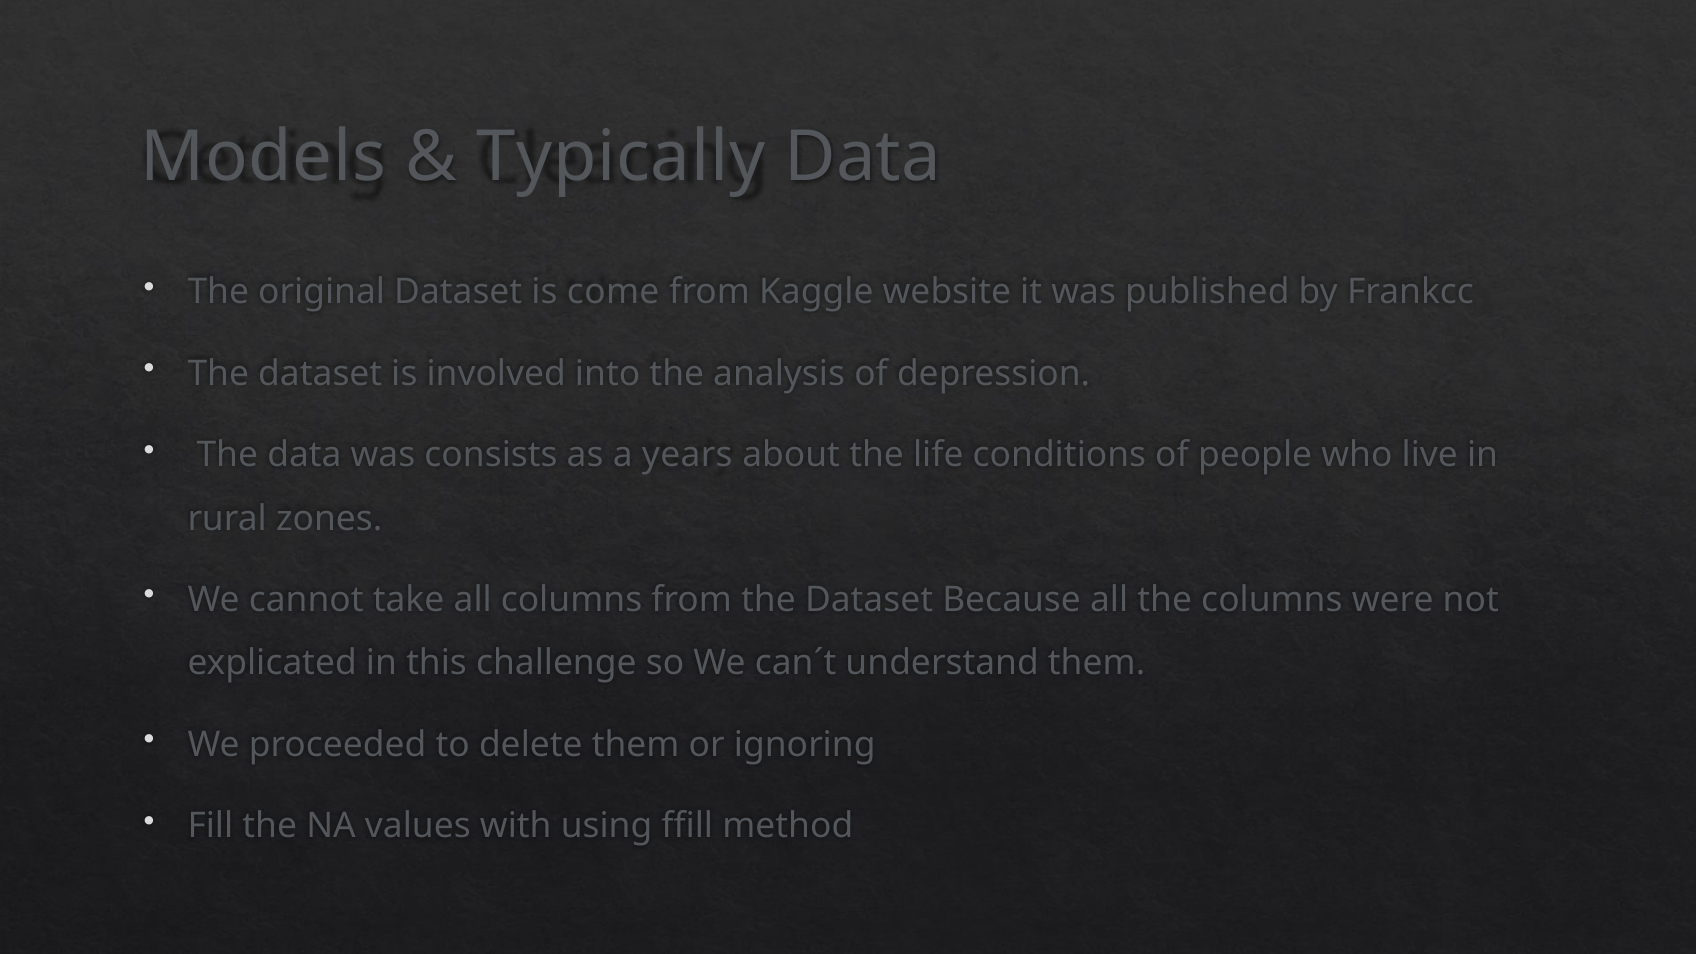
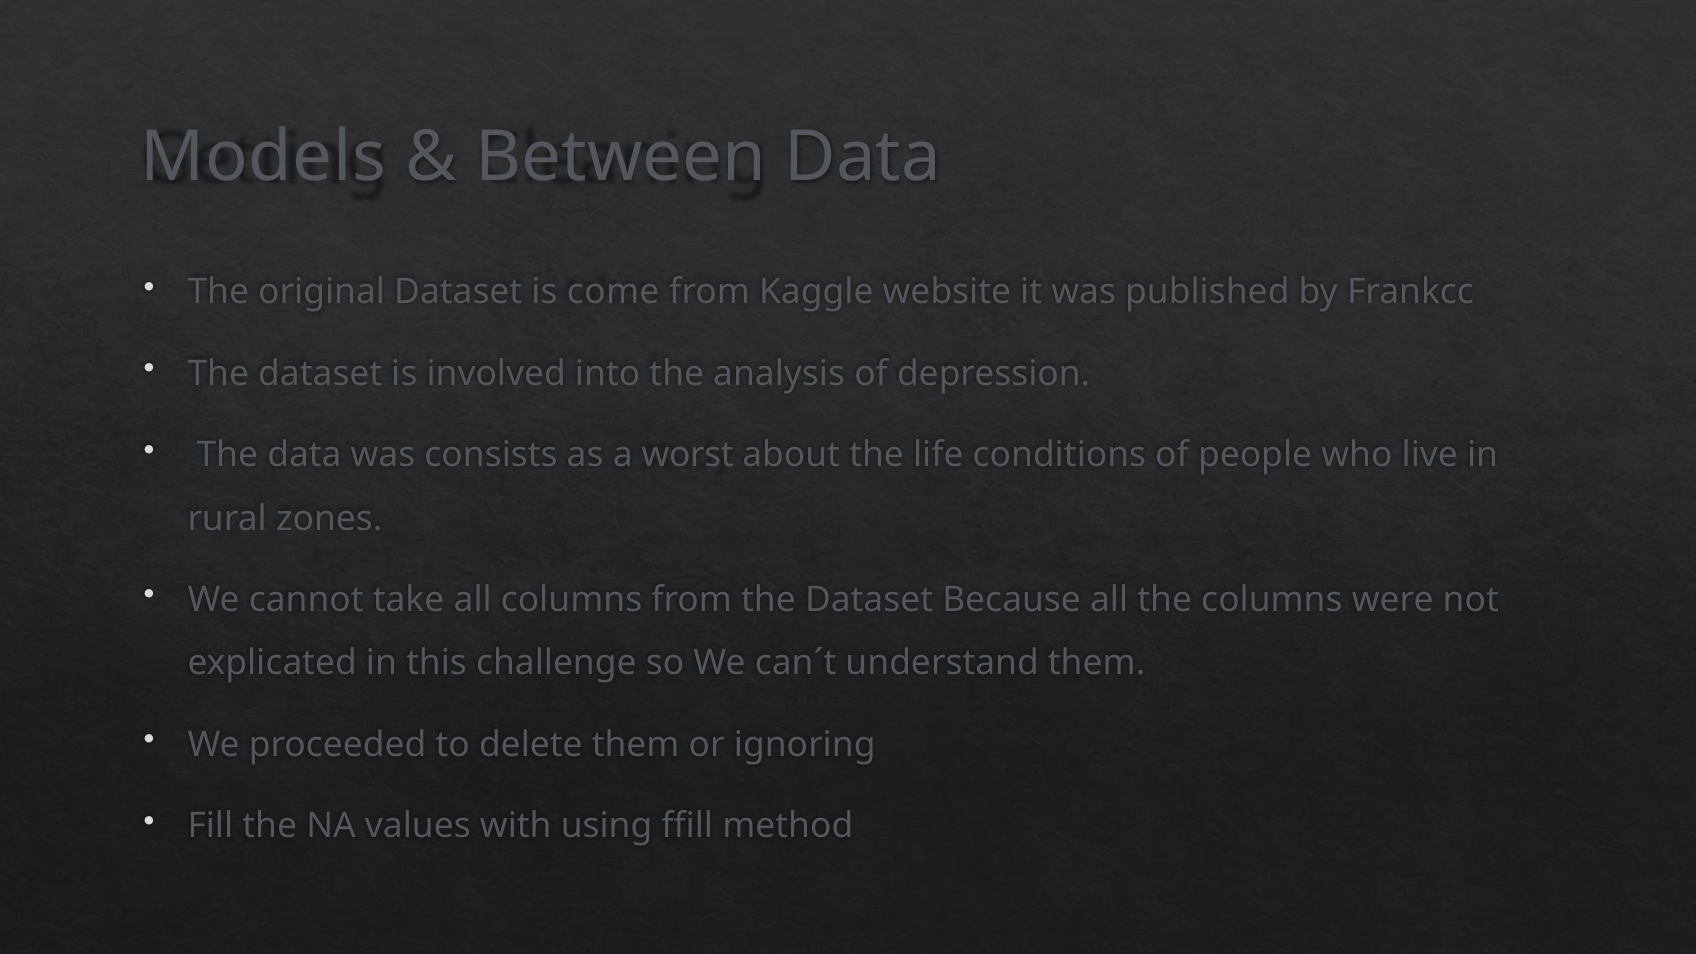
Typically: Typically -> Between (621, 157)
years: years -> worst (688, 455)
